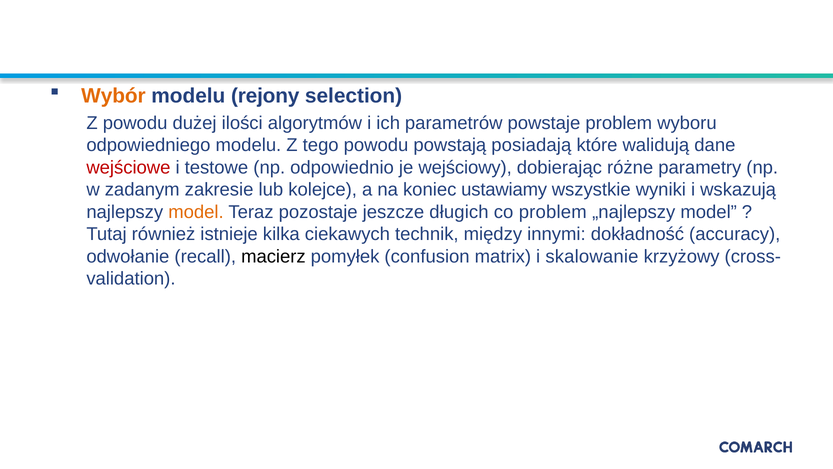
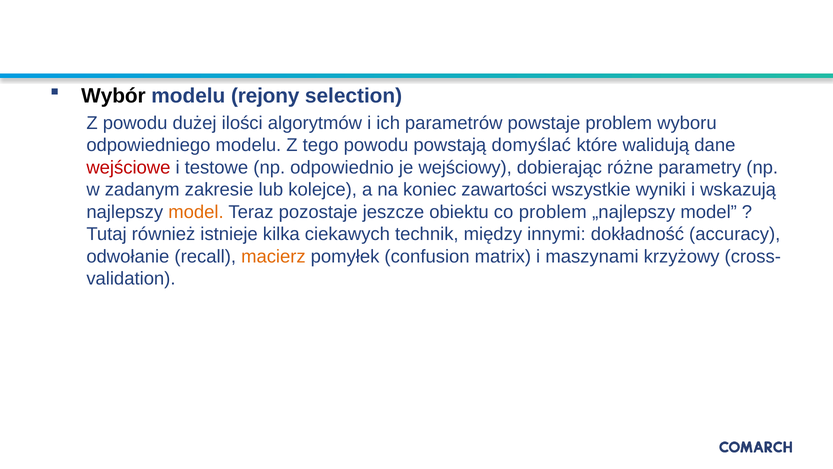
Wybór colour: orange -> black (113, 96)
posiadają: posiadają -> domyślać (531, 145)
ustawiamy: ustawiamy -> zawartości (504, 190)
długich: długich -> obiektu (459, 212)
macierz colour: black -> orange (273, 256)
skalowanie: skalowanie -> maszynami (592, 256)
